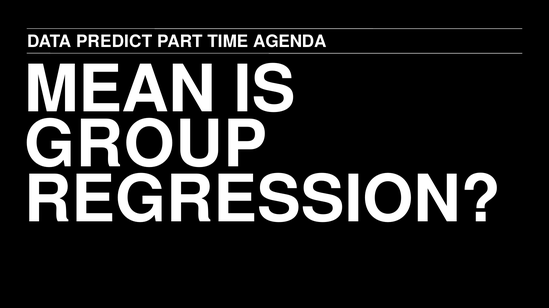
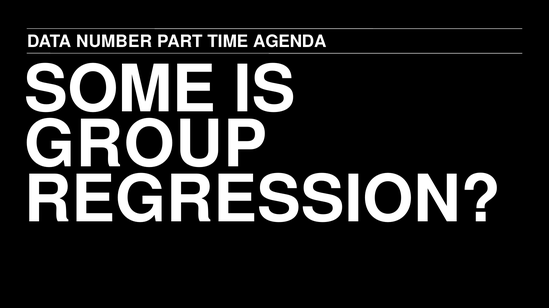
PREDICT: PREDICT -> NUMBER (114, 42)
MEAN: MEAN -> SOME (120, 90)
